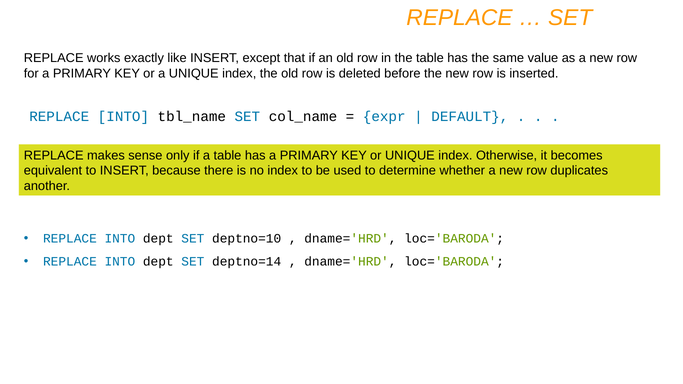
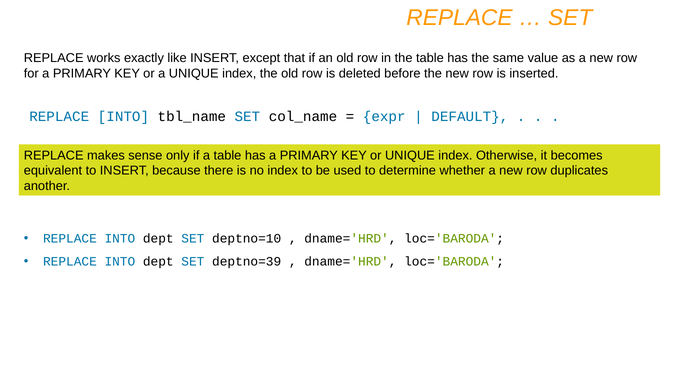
deptno=14: deptno=14 -> deptno=39 (247, 262)
